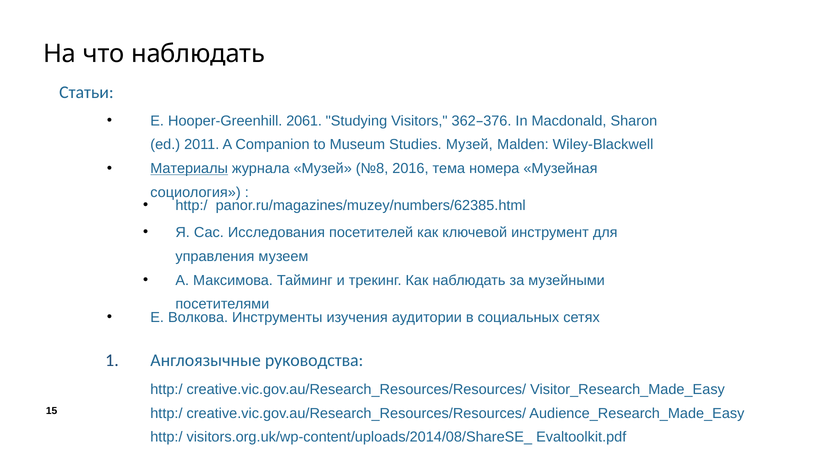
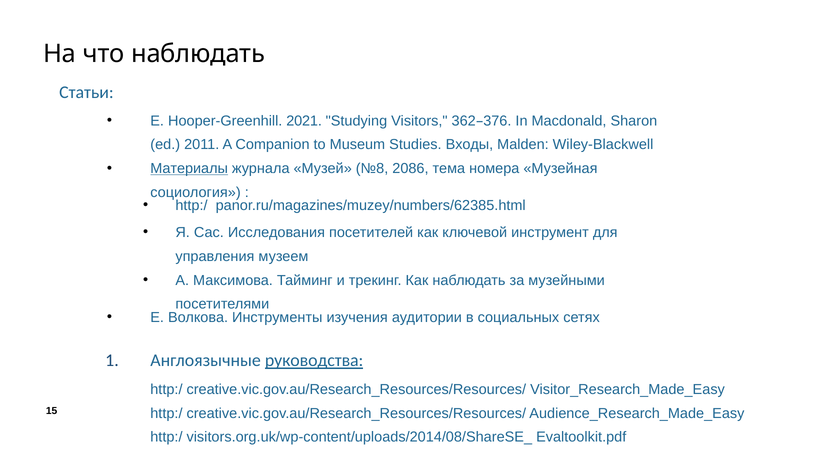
2061: 2061 -> 2021 (304, 121)
Studies Музей: Музей -> Входы (469, 145)
2016: 2016 -> 2086 (410, 169)
руководства underline: none -> present (314, 361)
